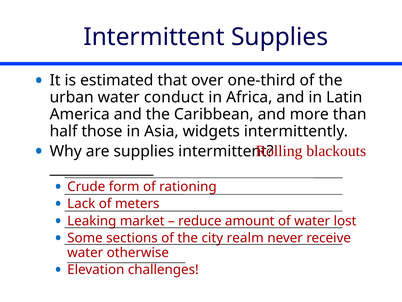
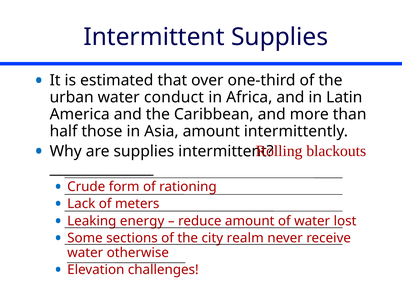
Asia widgets: widgets -> amount (211, 131)
market: market -> energy (142, 221)
